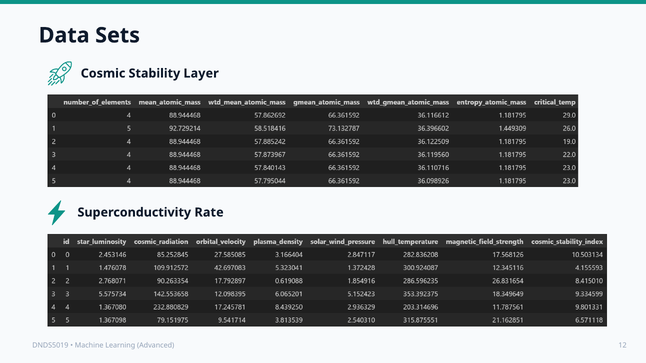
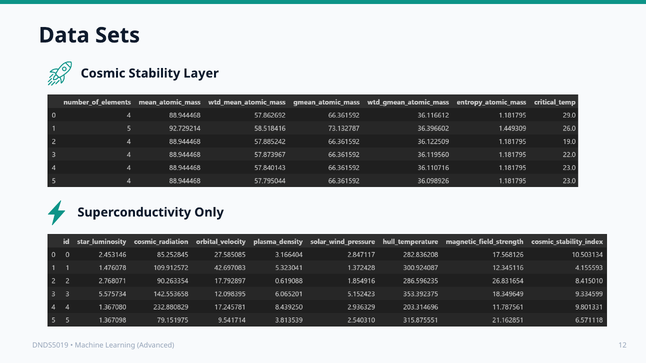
Rate: Rate -> Only (209, 213)
